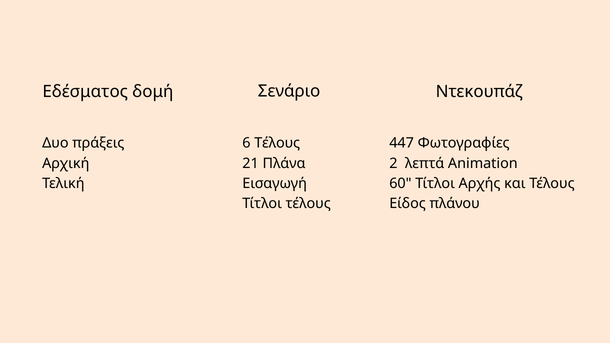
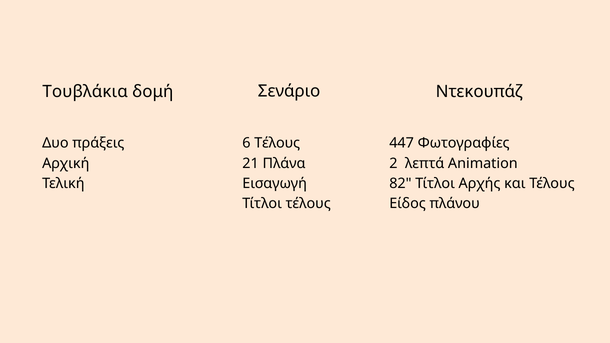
Εδέσματος: Εδέσματος -> Τουβλάκια (85, 92)
60: 60 -> 82 (400, 184)
